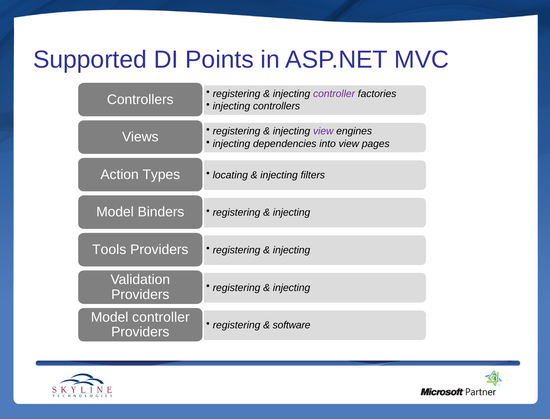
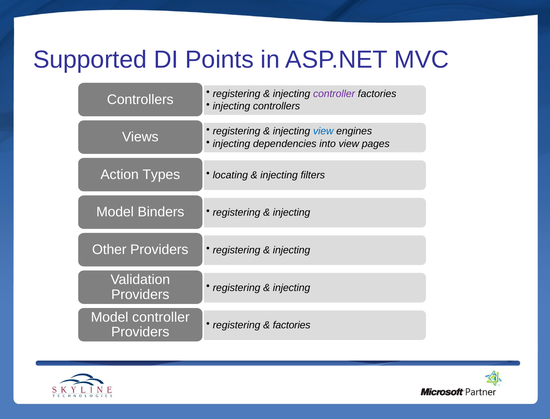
view colour: purple -> blue (323, 131)
Tools: Tools -> Other (109, 250)
software: software -> factories (292, 325)
